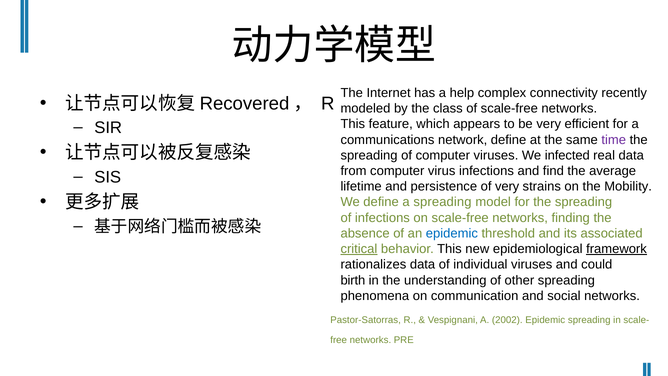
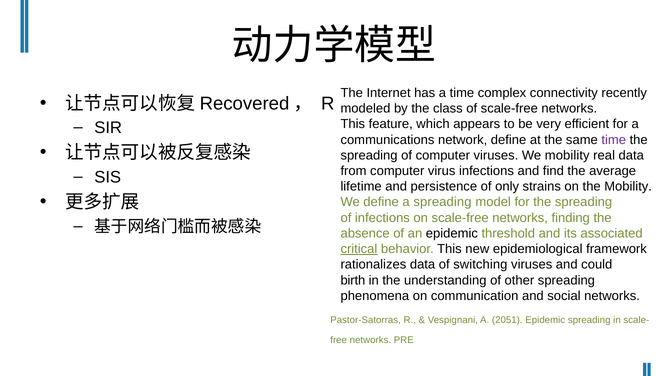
a help: help -> time (462, 93)
We infected: infected -> mobility (567, 155)
of very: very -> only (507, 186)
epidemic colour: blue -> black (452, 233)
framework underline: present -> none (617, 249)
individual: individual -> switching (480, 264)
2002: 2002 -> 2051 (507, 320)
